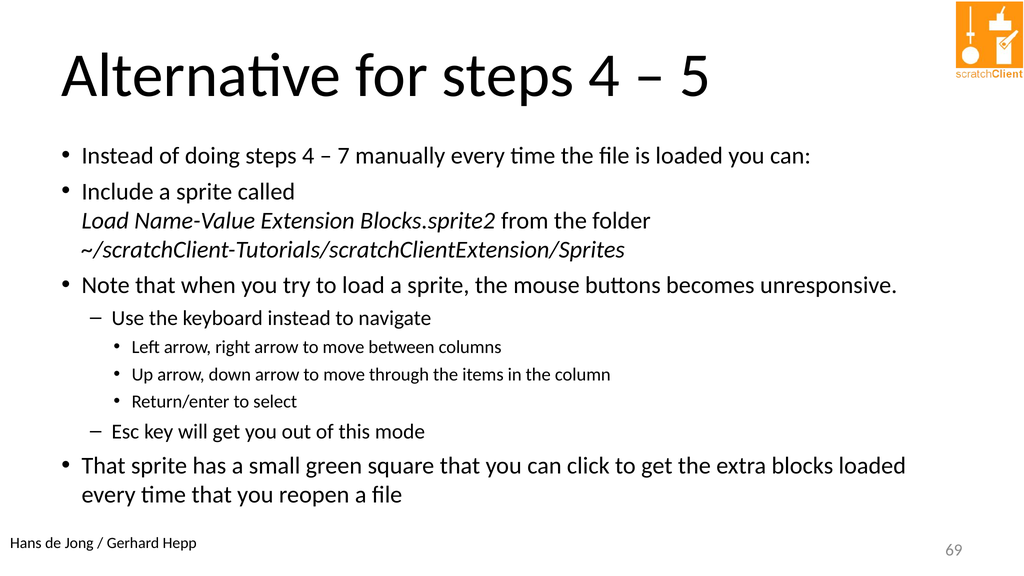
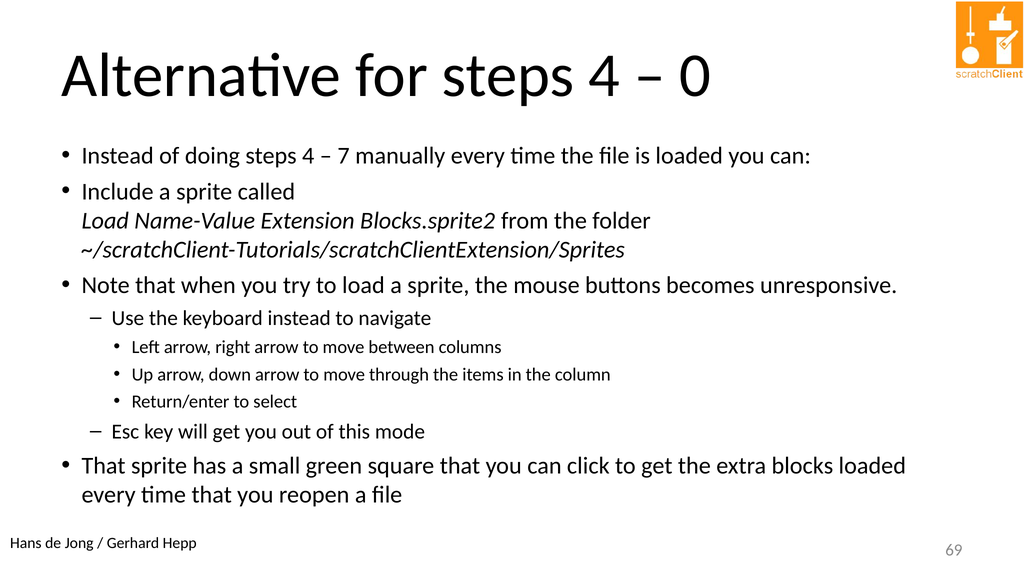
5: 5 -> 0 (695, 75)
